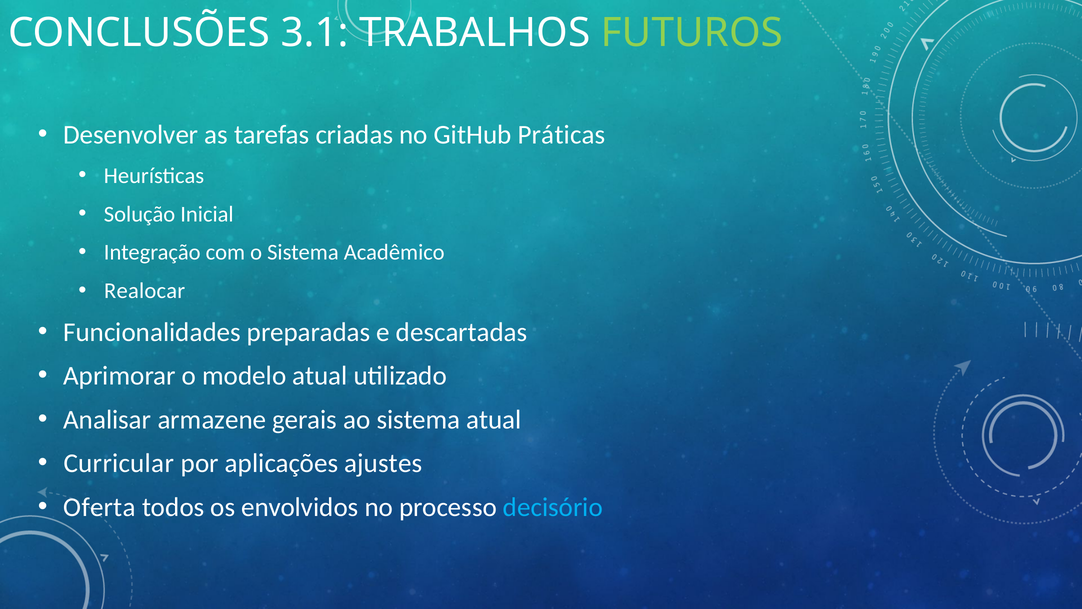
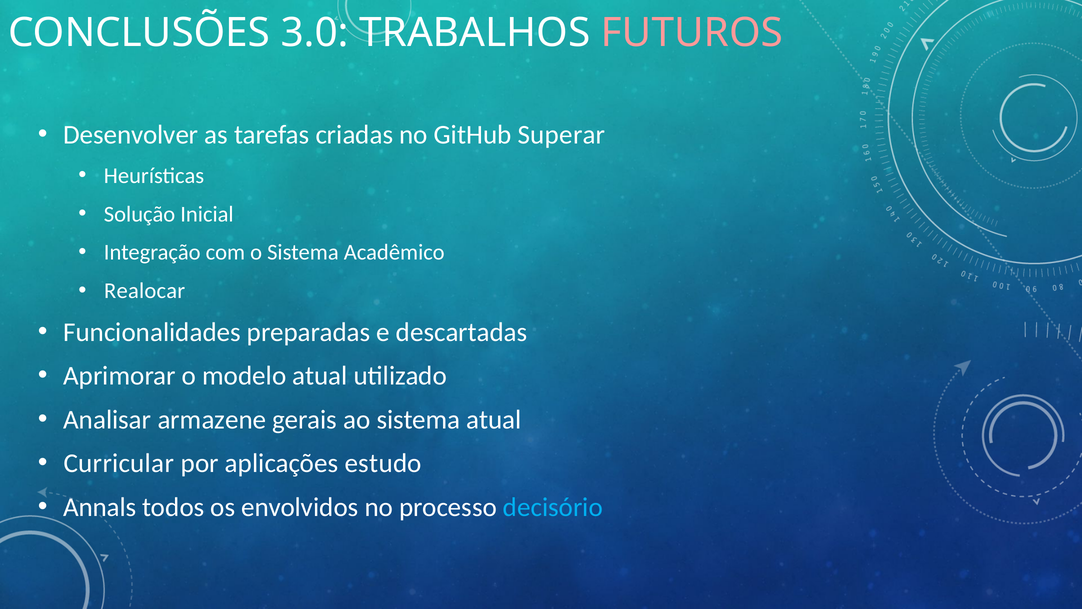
3.1: 3.1 -> 3.0 (315, 33)
FUTUROS colour: light green -> pink (692, 33)
Práticas: Práticas -> Superar (562, 135)
ajustes: ajustes -> estudo (383, 463)
Oferta: Oferta -> Annals (100, 507)
